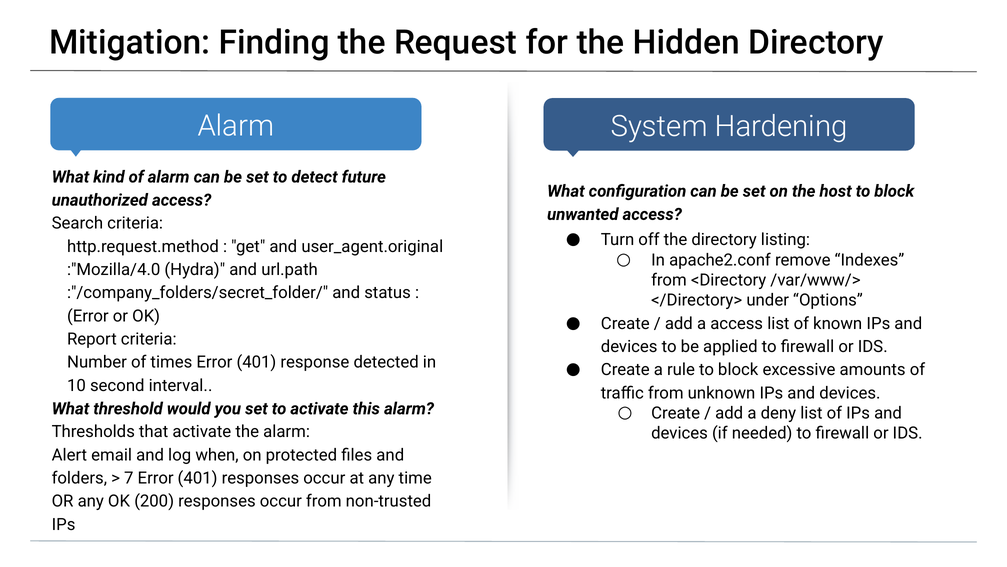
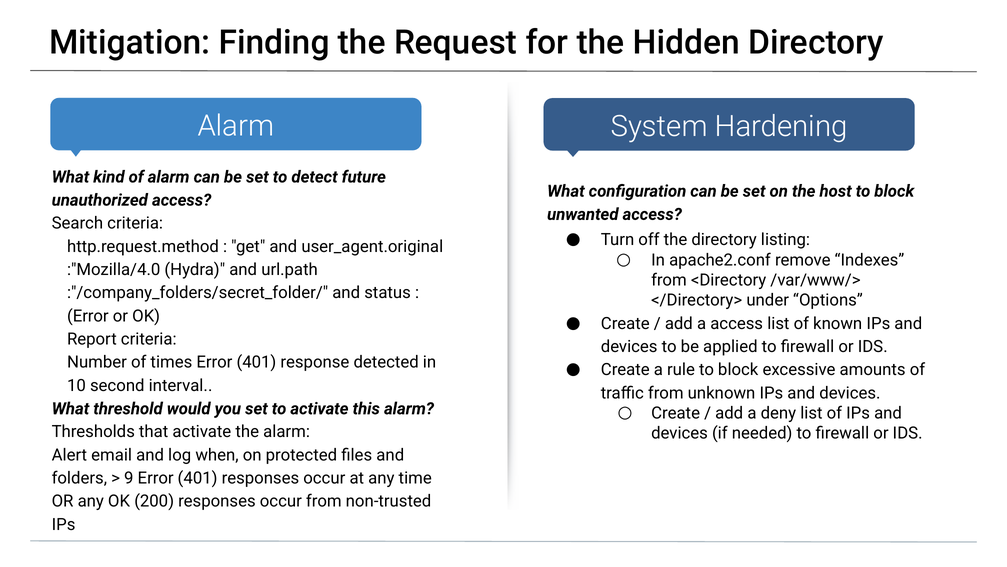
7: 7 -> 9 (129, 478)
